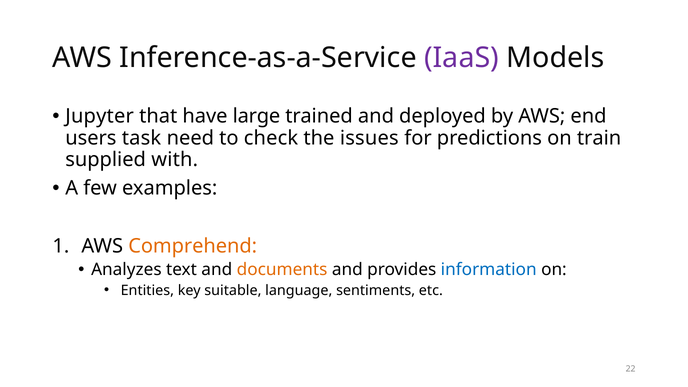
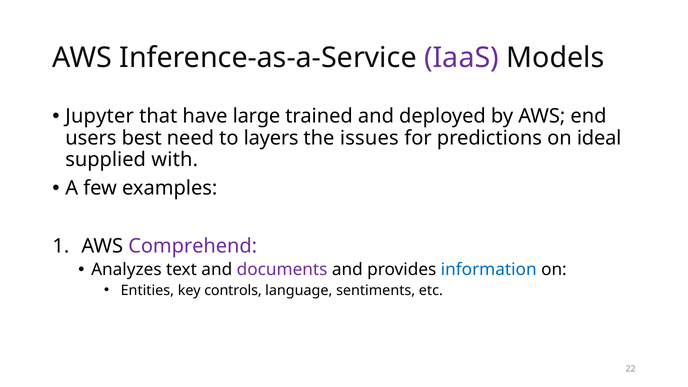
task: task -> best (142, 138)
check: check -> layers (271, 138)
train: train -> ideal (599, 138)
Comprehend colour: orange -> purple (193, 246)
documents colour: orange -> purple (282, 270)
suitable: suitable -> controls (233, 290)
